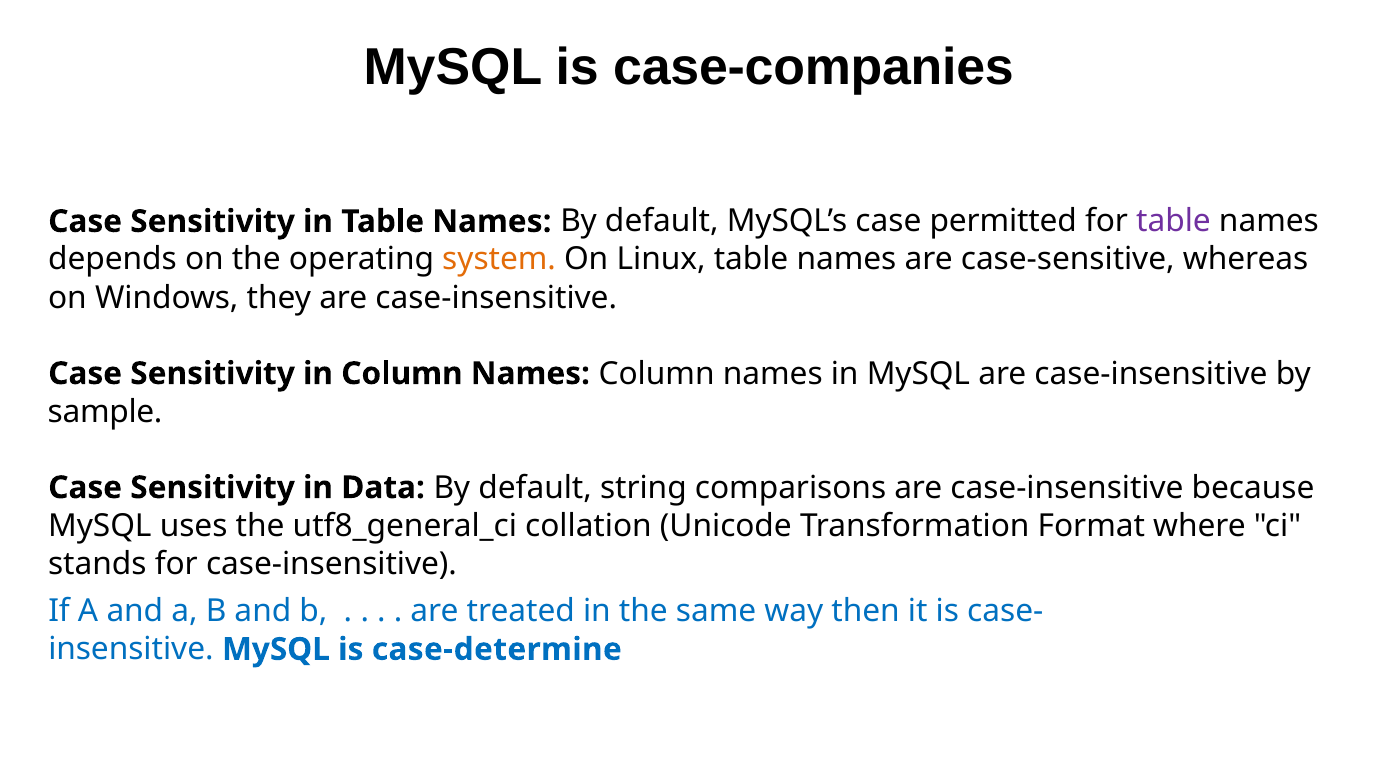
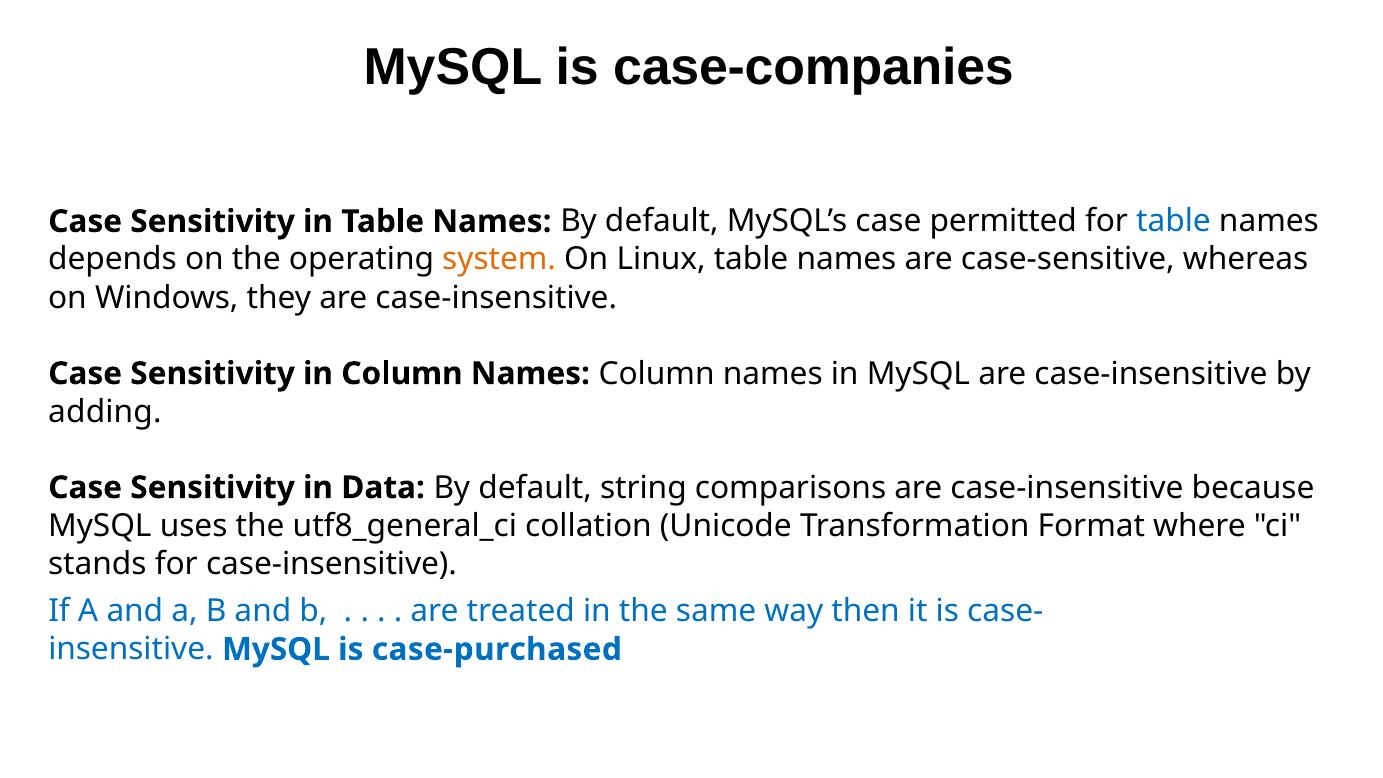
table colour: purple -> blue (1173, 221)
sample: sample -> adding (105, 412)
case-determine: case-determine -> case-purchased (497, 649)
